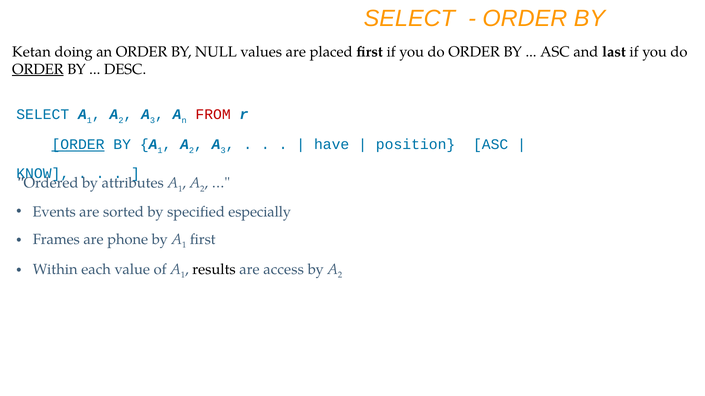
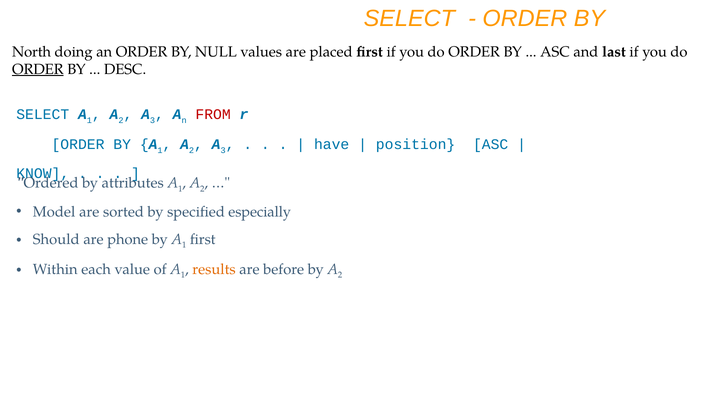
Ketan: Ketan -> North (32, 52)
ORDER underline: present -> none (78, 145)
Events: Events -> Model (54, 212)
Frames: Frames -> Should (56, 240)
results colour: black -> orange (214, 270)
access: access -> before (284, 270)
